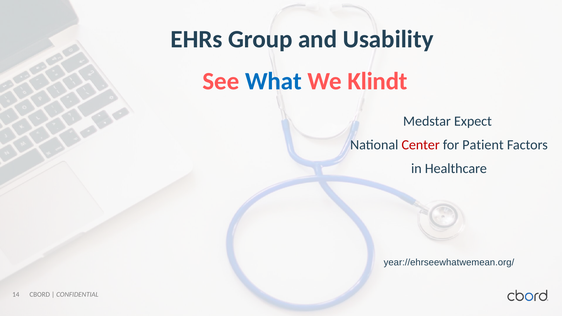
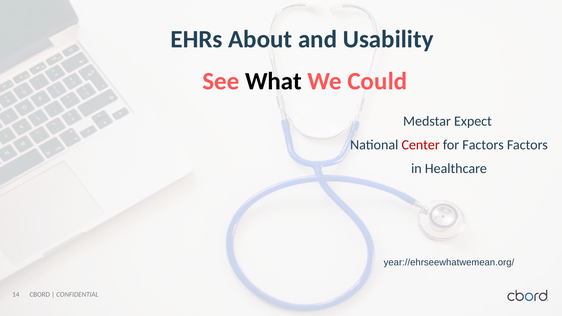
Group: Group -> About (260, 39)
What colour: blue -> black (273, 81)
Klindt: Klindt -> Could (377, 81)
for Patient: Patient -> Factors (483, 145)
